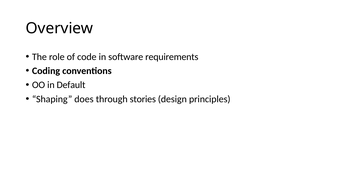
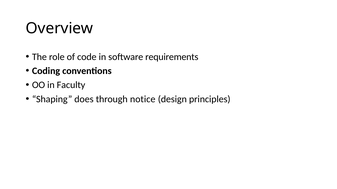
Default: Default -> Faculty (71, 85)
stories: stories -> notice (143, 99)
